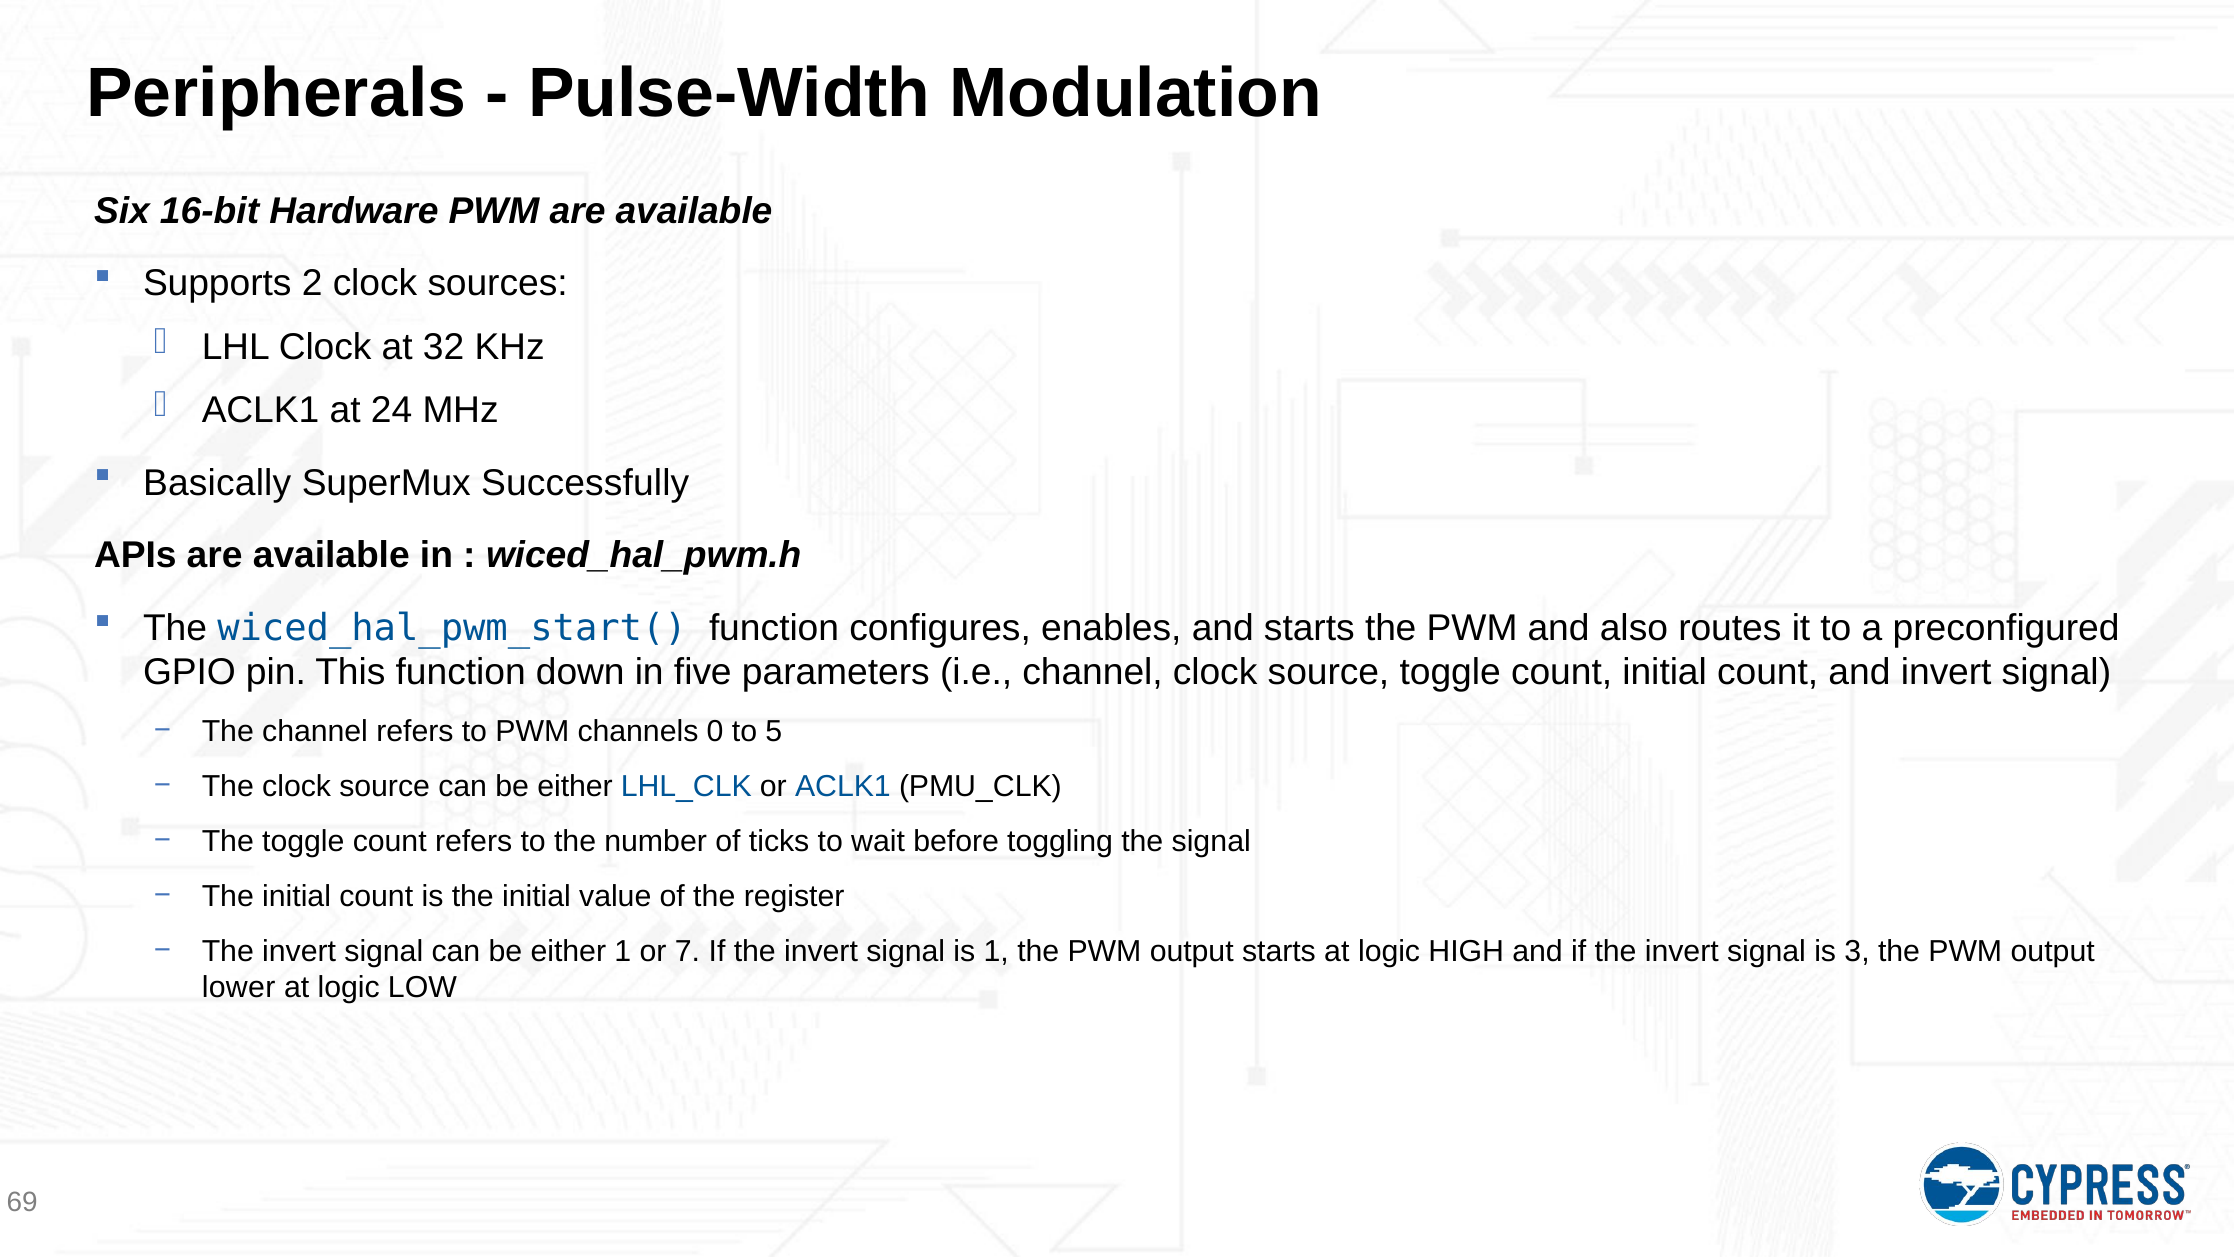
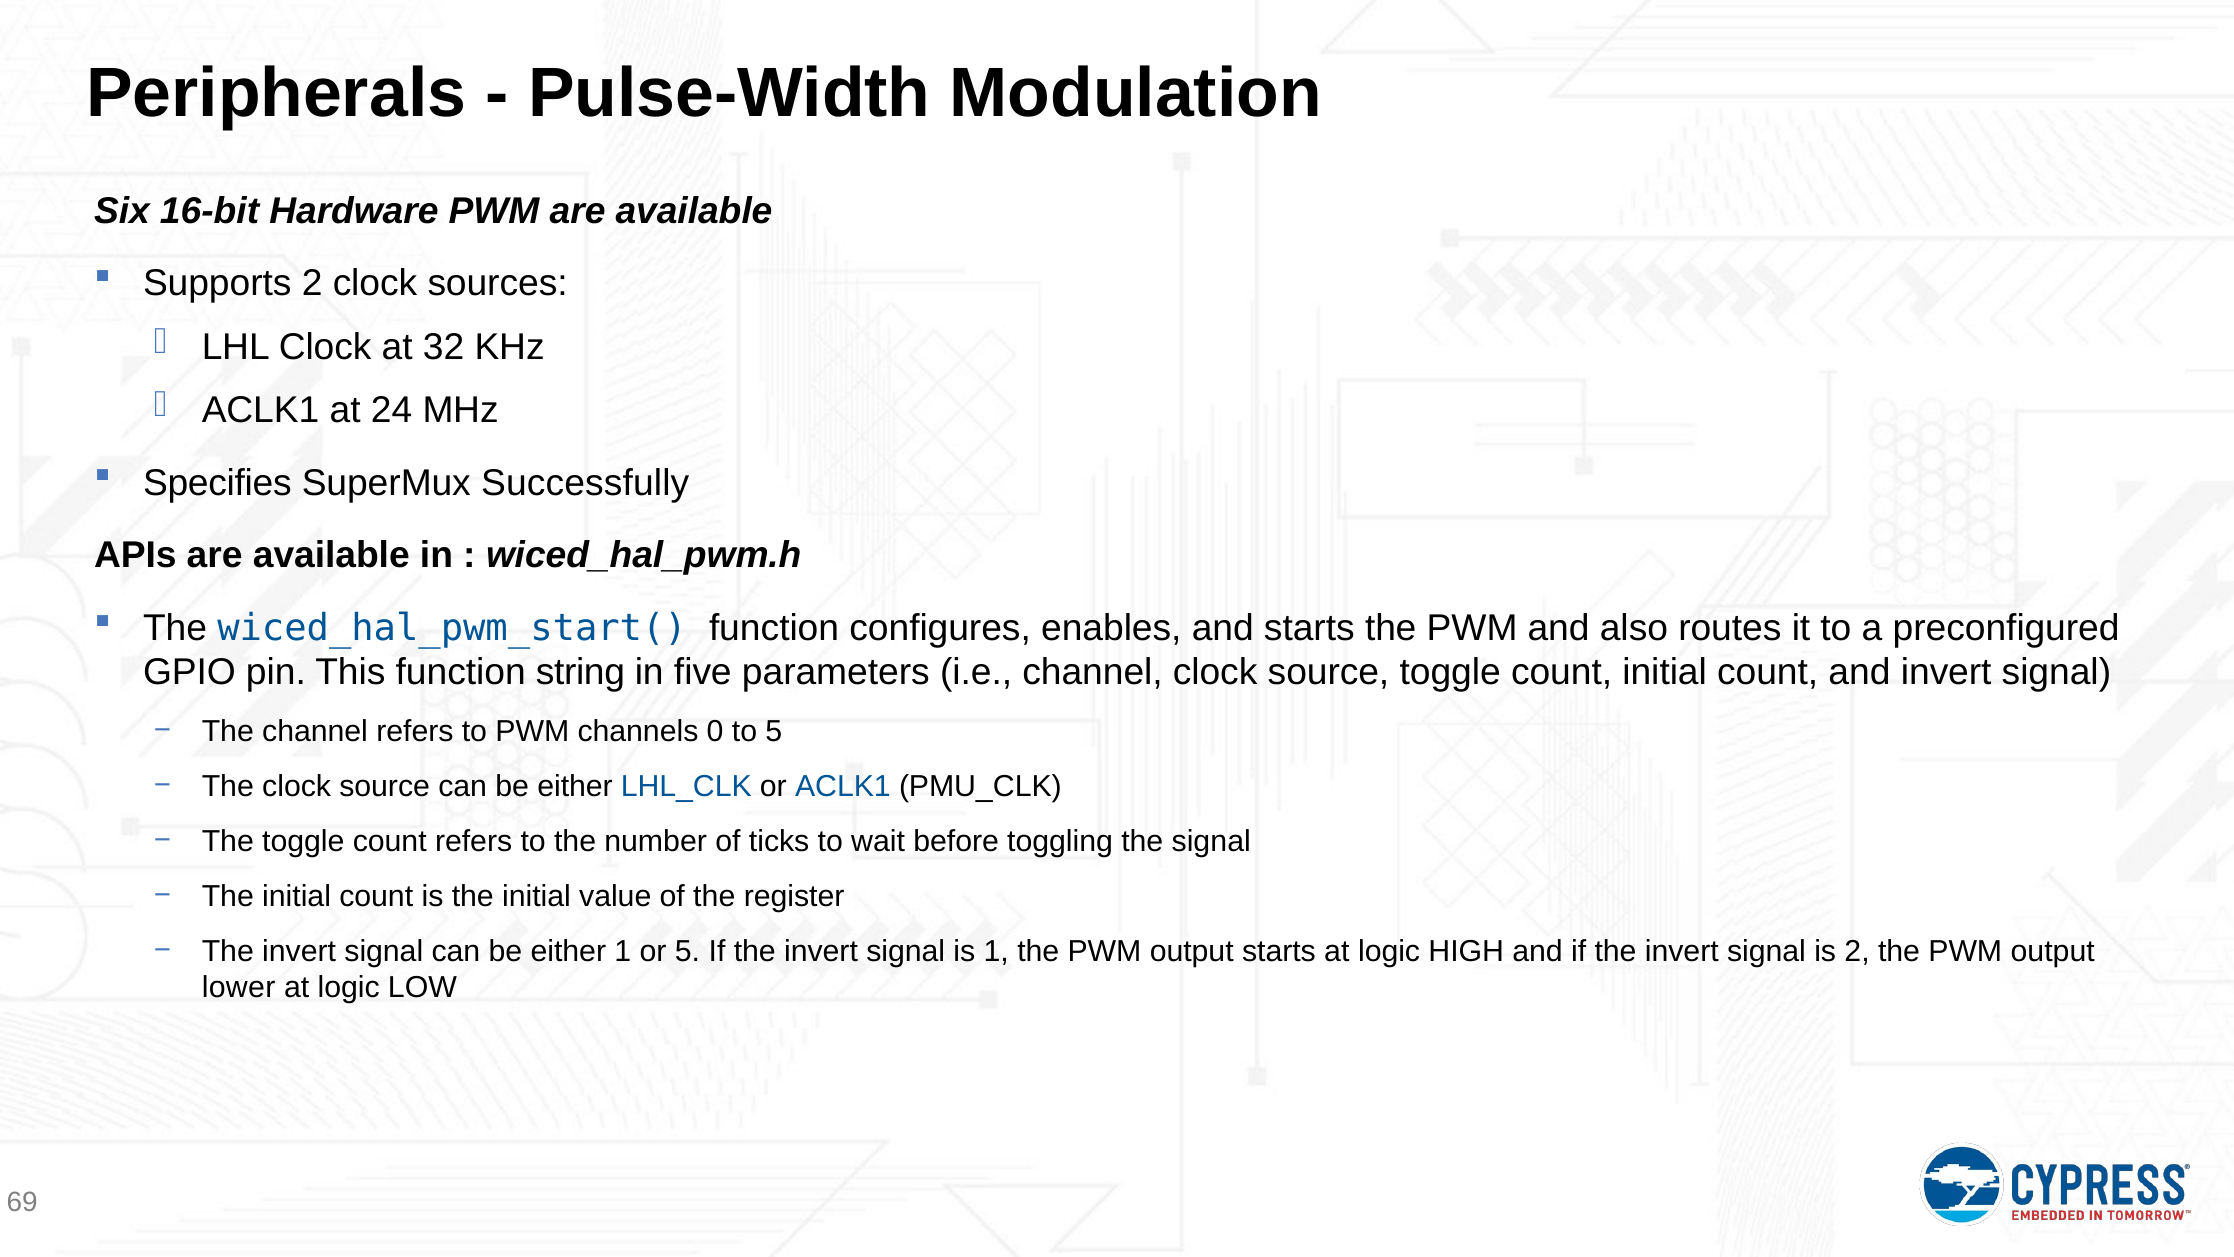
Basically: Basically -> Specifies (217, 483)
down: down -> string (580, 673)
or 7: 7 -> 5 (687, 951)
is 3: 3 -> 2 (1857, 951)
